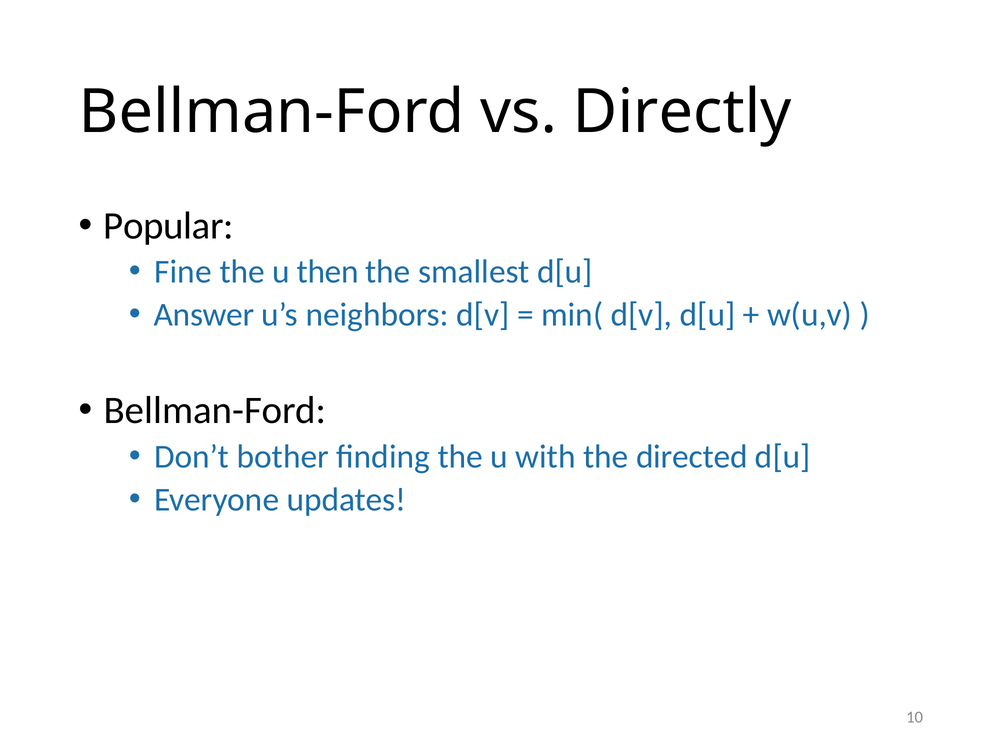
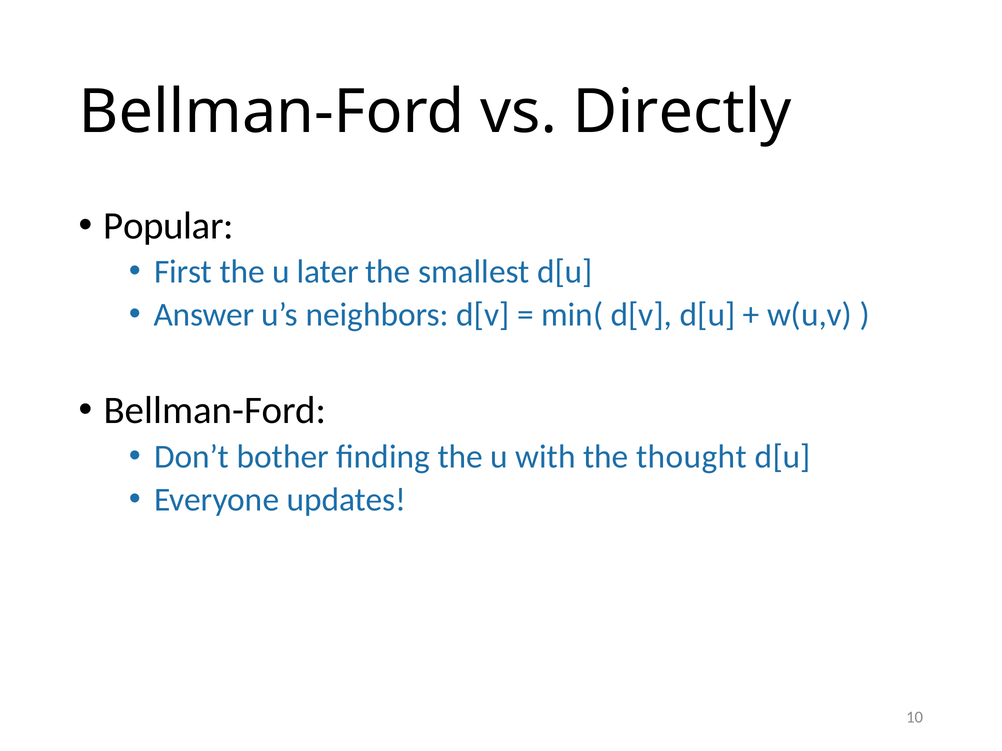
Fine: Fine -> First (183, 272)
then: then -> later (328, 272)
directed: directed -> thought (692, 457)
